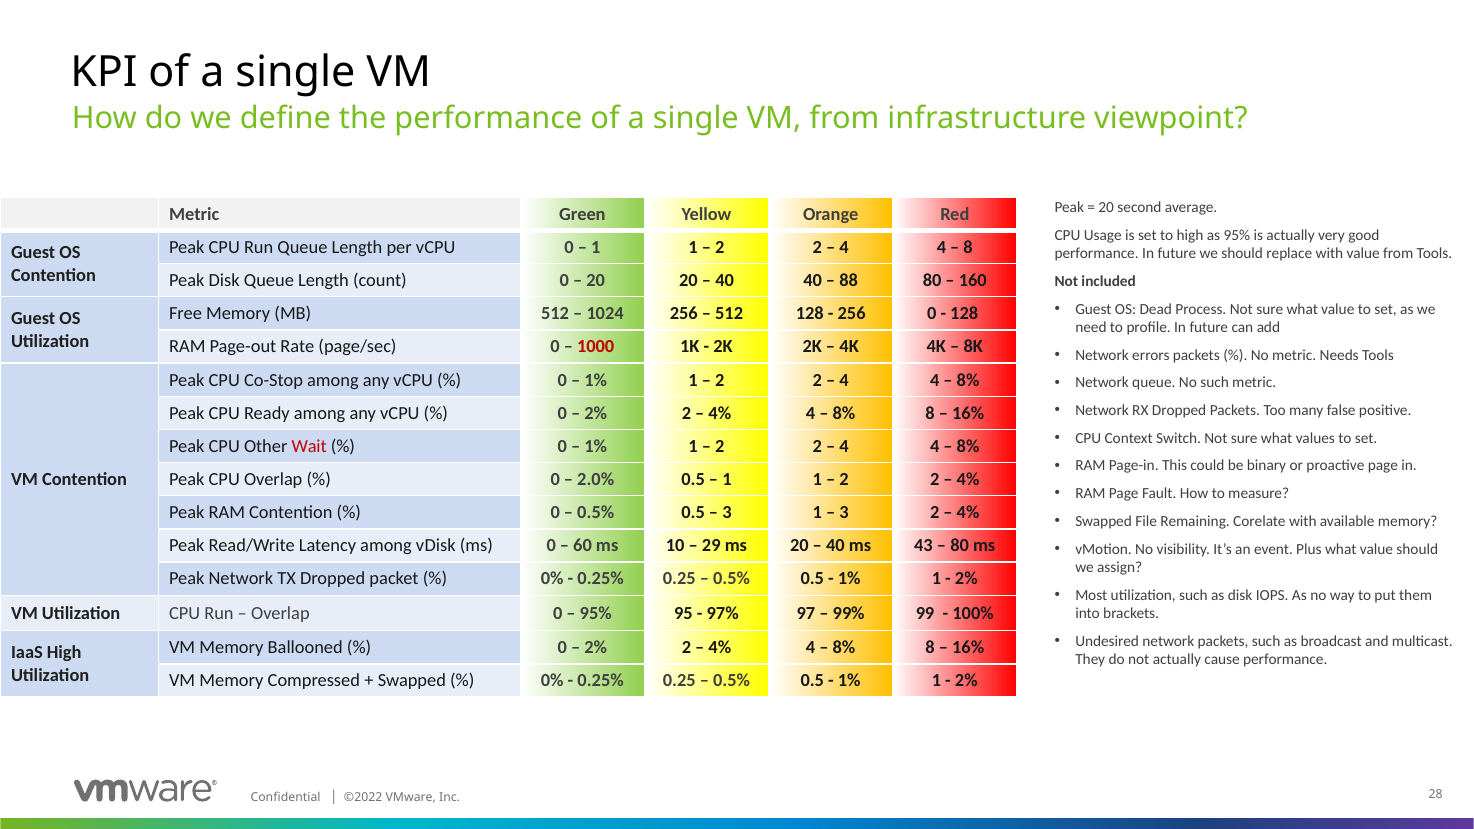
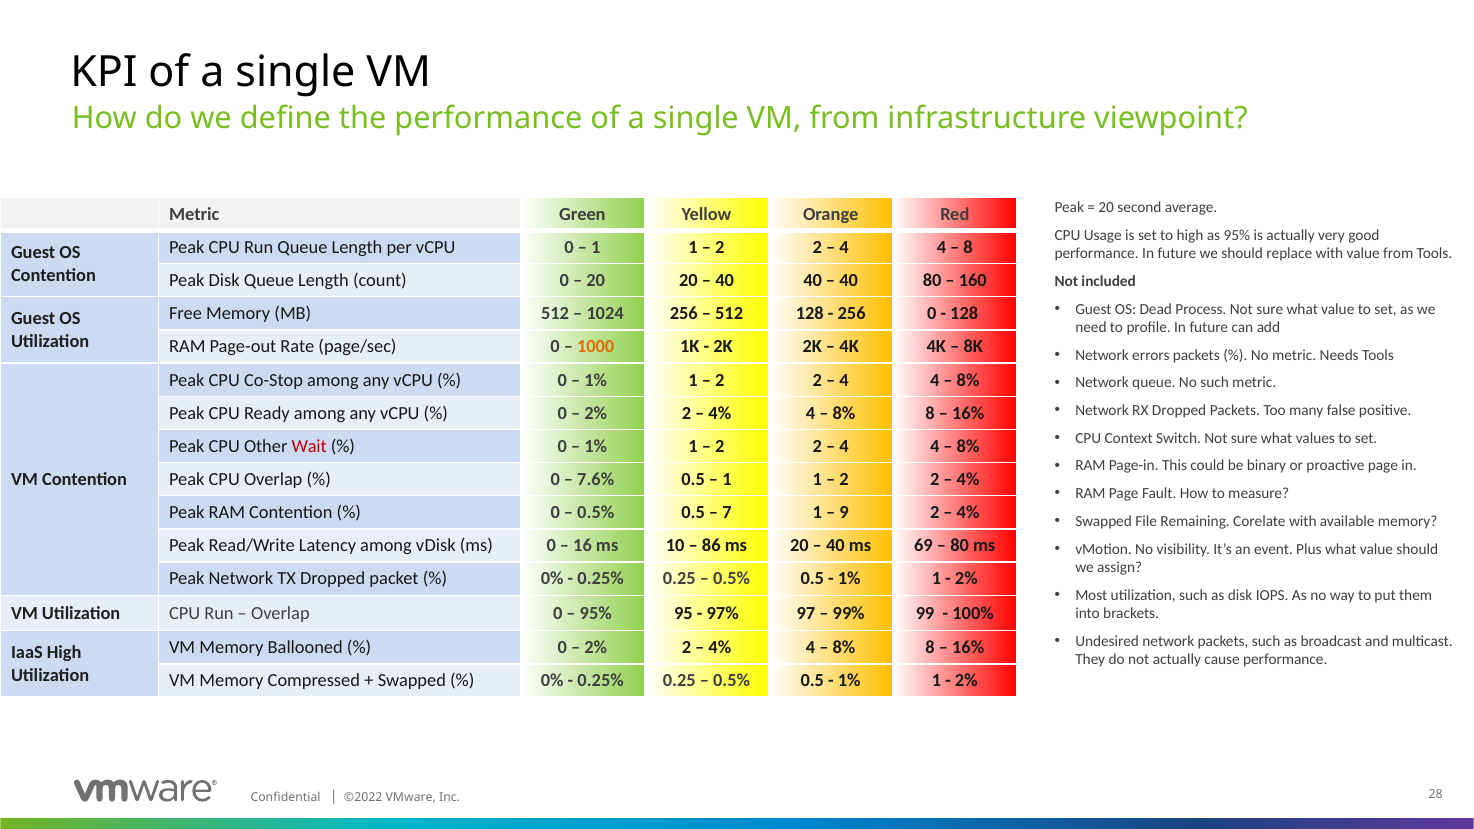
88: 88 -> 40 (849, 281)
1000 colour: red -> orange (596, 347)
2.0%: 2.0% -> 7.6% (596, 480)
3: 3 -> 7 (727, 513)
3: 3 -> 9 (844, 513)
60: 60 -> 16 (583, 546)
29: 29 -> 86 (711, 546)
43: 43 -> 69 (923, 546)
